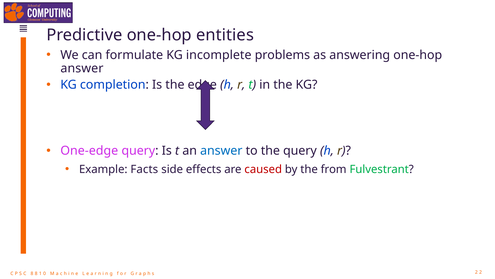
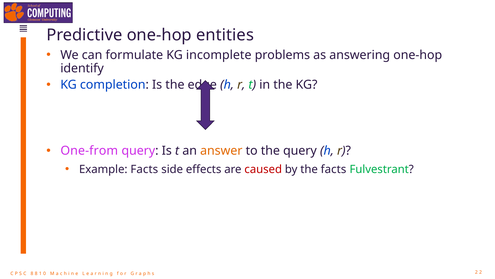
answer: answer -> identify (82, 68)
One-edge: One-edge -> One-from (89, 151)
answer colour: blue -> orange (221, 151)
the from: from -> facts (333, 169)
